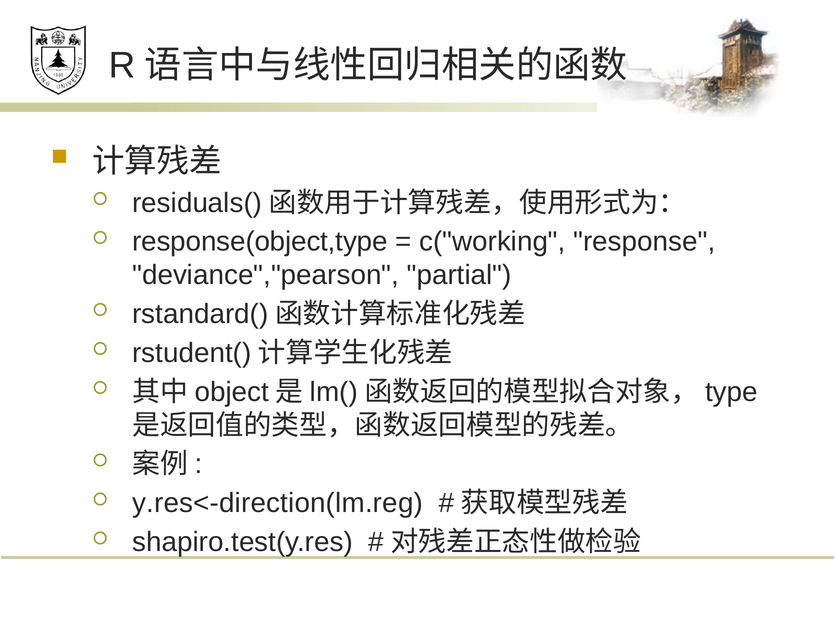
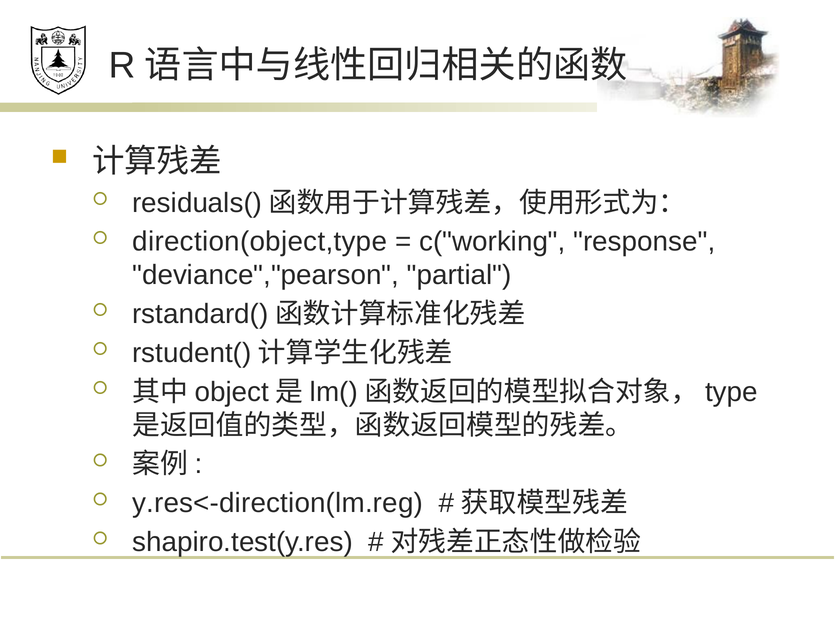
response(object,type: response(object,type -> direction(object,type (260, 242)
